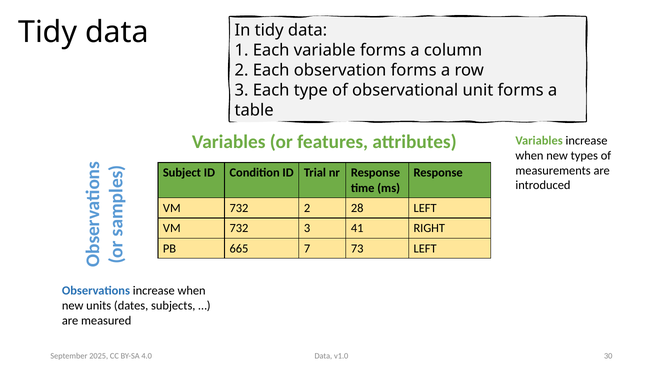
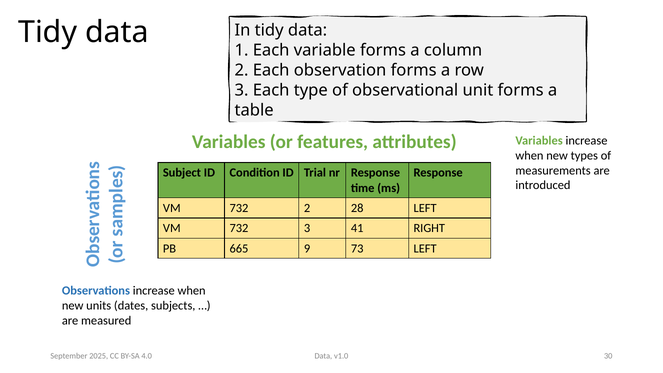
7: 7 -> 9 (307, 248)
